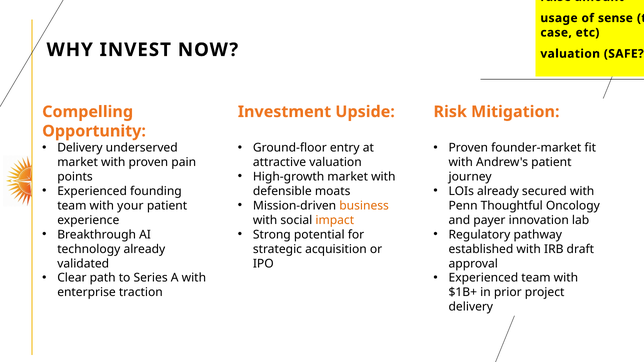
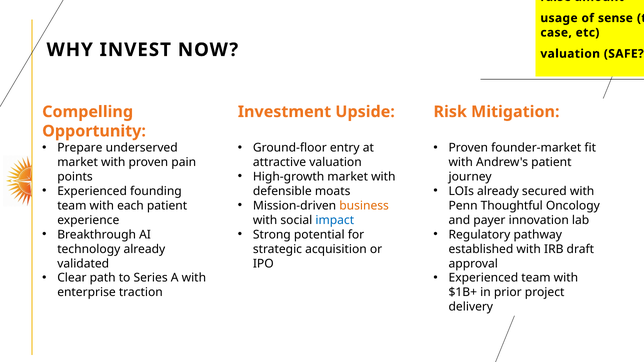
Delivery: Delivery -> Prepare (80, 148)
your: your -> each (130, 206)
impact colour: orange -> blue (335, 220)
